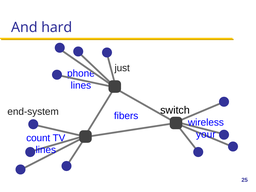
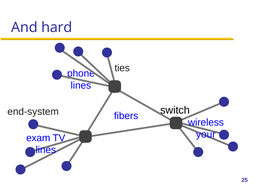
just: just -> ties (122, 68)
count: count -> exam (38, 138)
